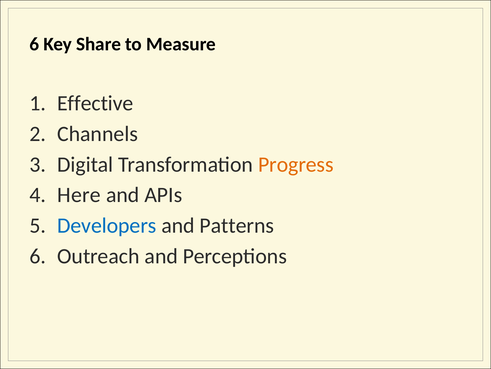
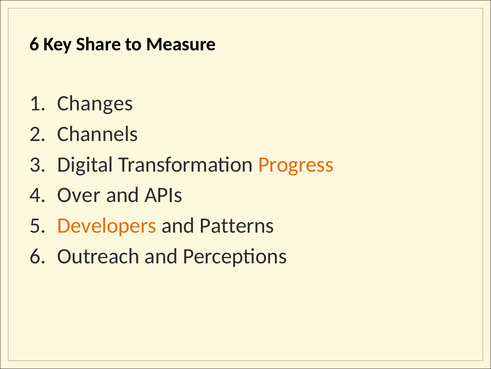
Effective: Effective -> Changes (95, 103)
Here: Here -> Over (79, 195)
Developers colour: blue -> orange (107, 225)
